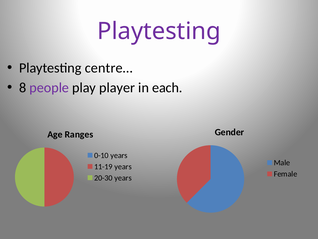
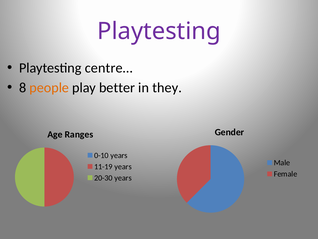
people colour: purple -> orange (49, 88)
player: player -> better (117, 88)
each: each -> they (167, 88)
